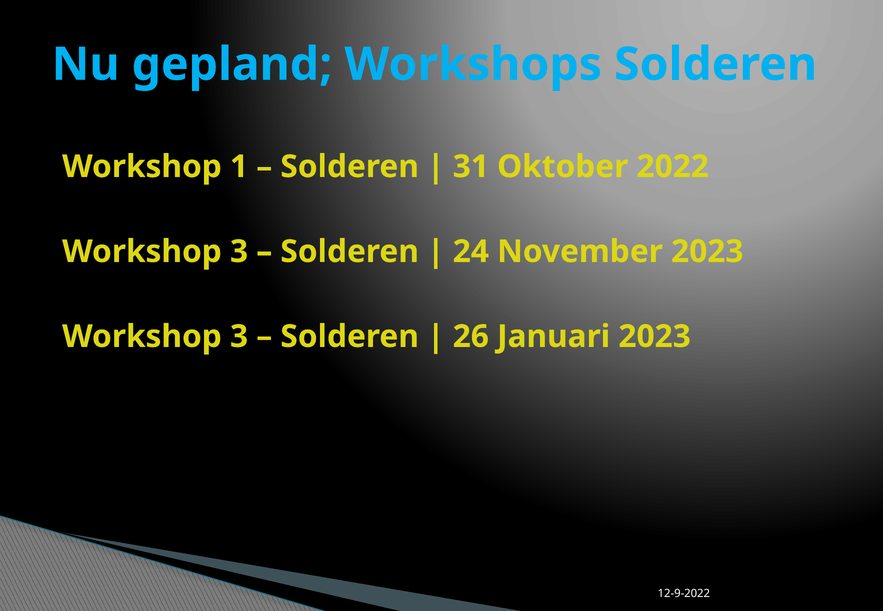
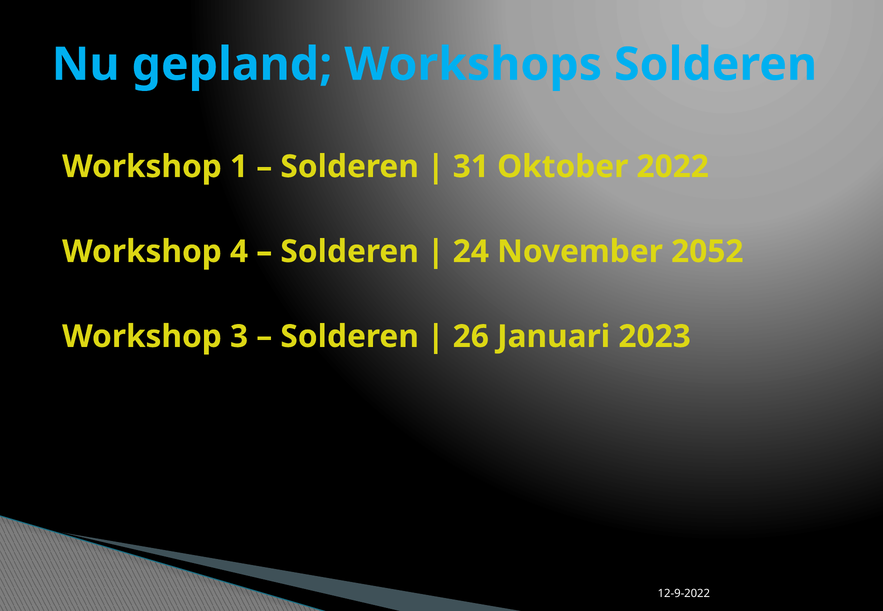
3: 3 -> 4 (239, 252)
November 2023: 2023 -> 2052 (707, 252)
